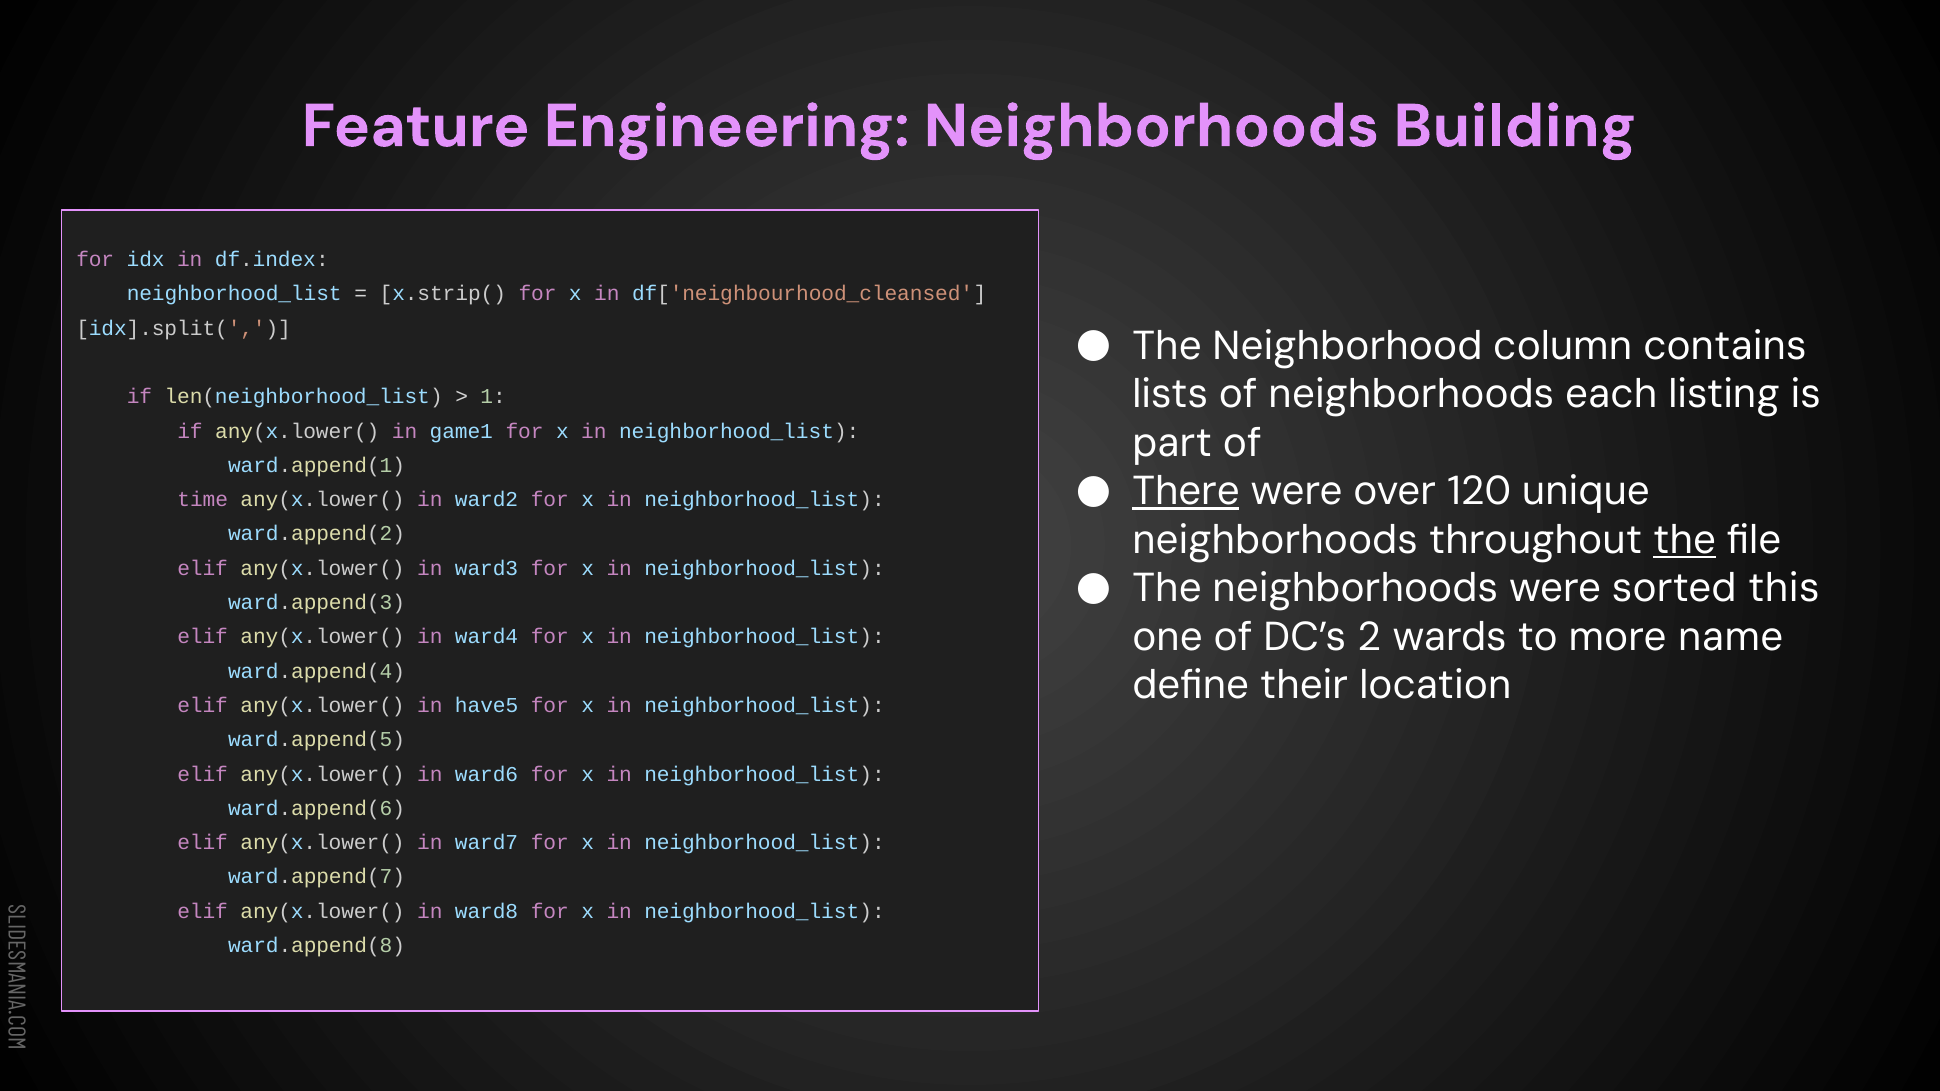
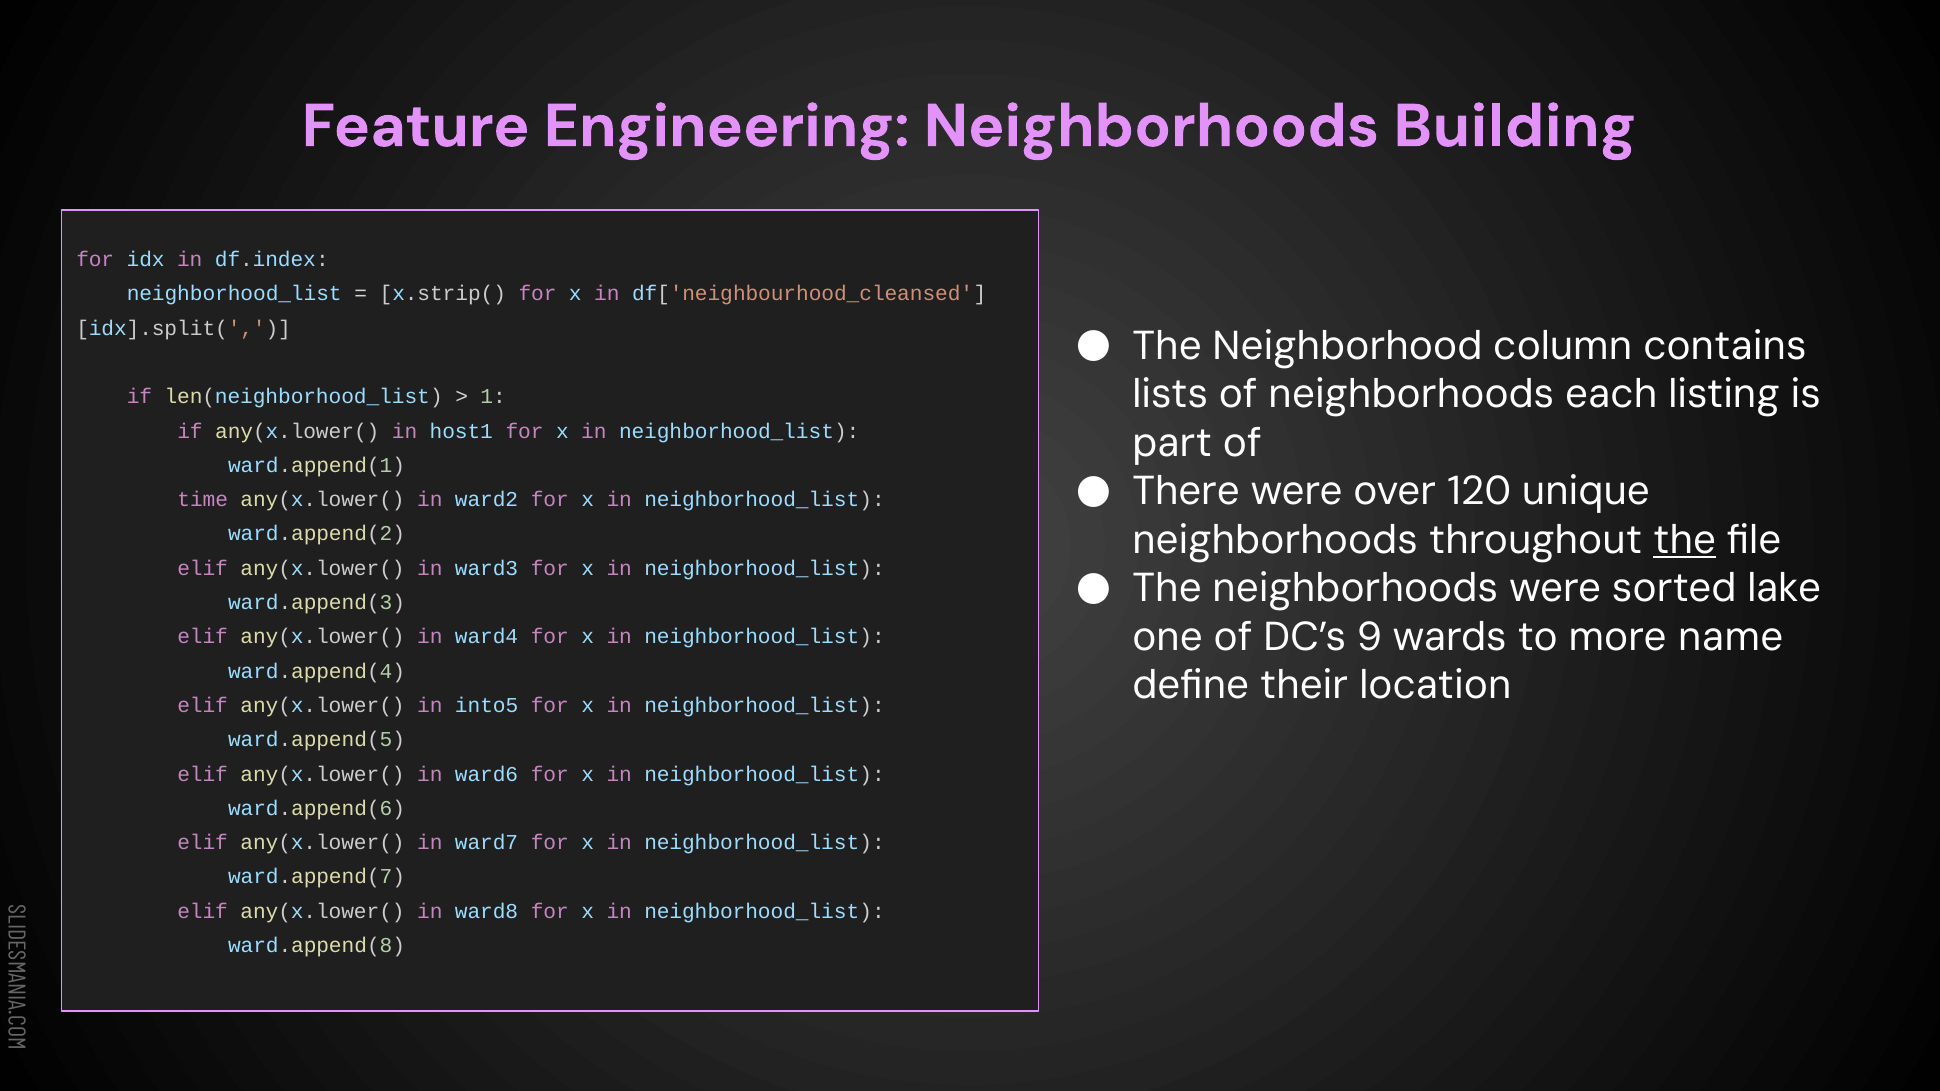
game1: game1 -> host1 (461, 431)
There underline: present -> none (1186, 491)
this: this -> lake (1784, 588)
2: 2 -> 9 (1370, 637)
have5: have5 -> into5 (487, 706)
